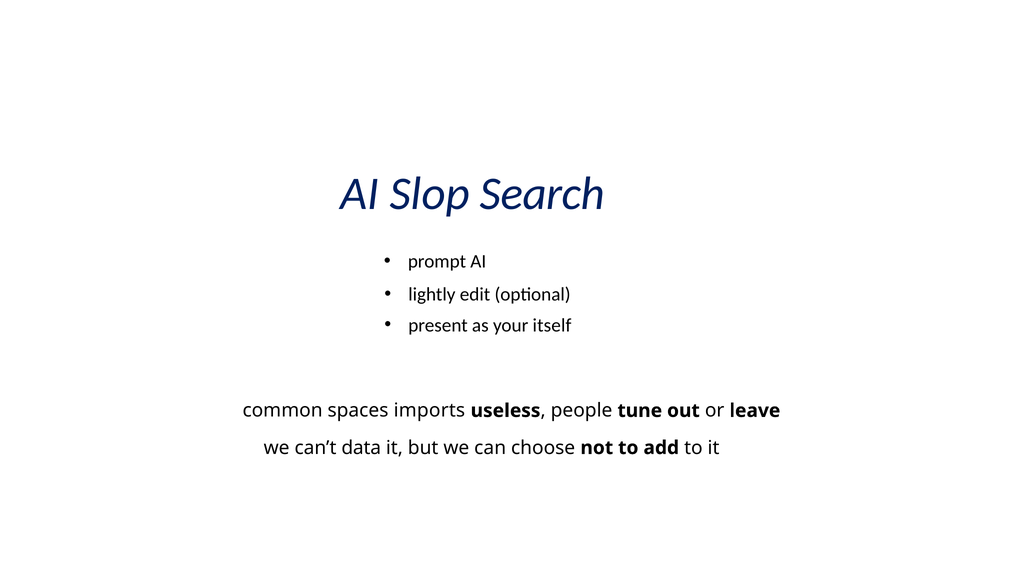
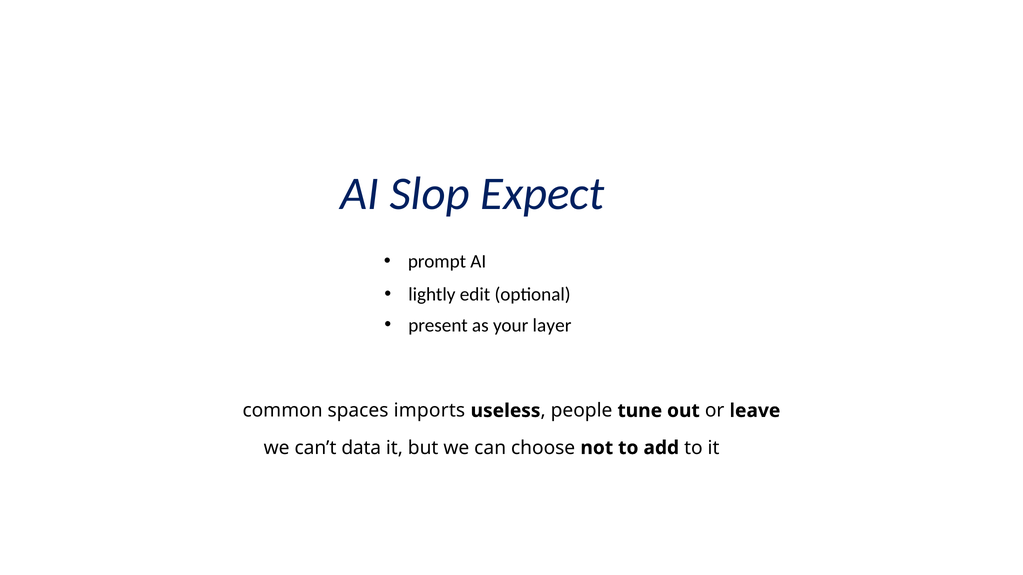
Search: Search -> Expect (542, 194)
itself: itself -> layer (552, 325)
